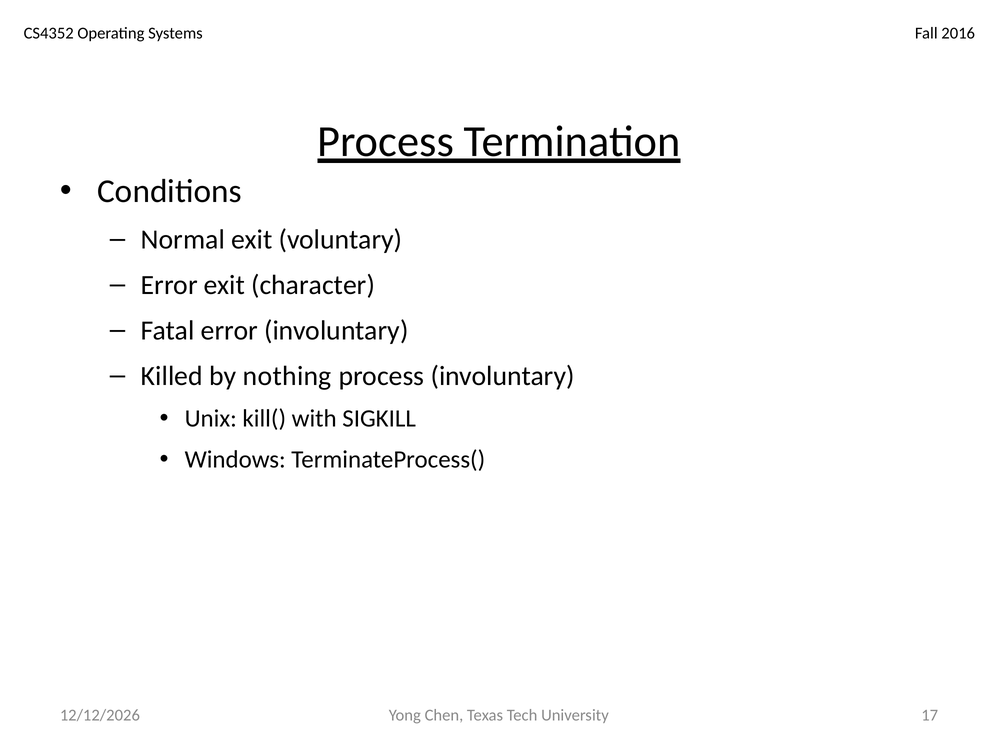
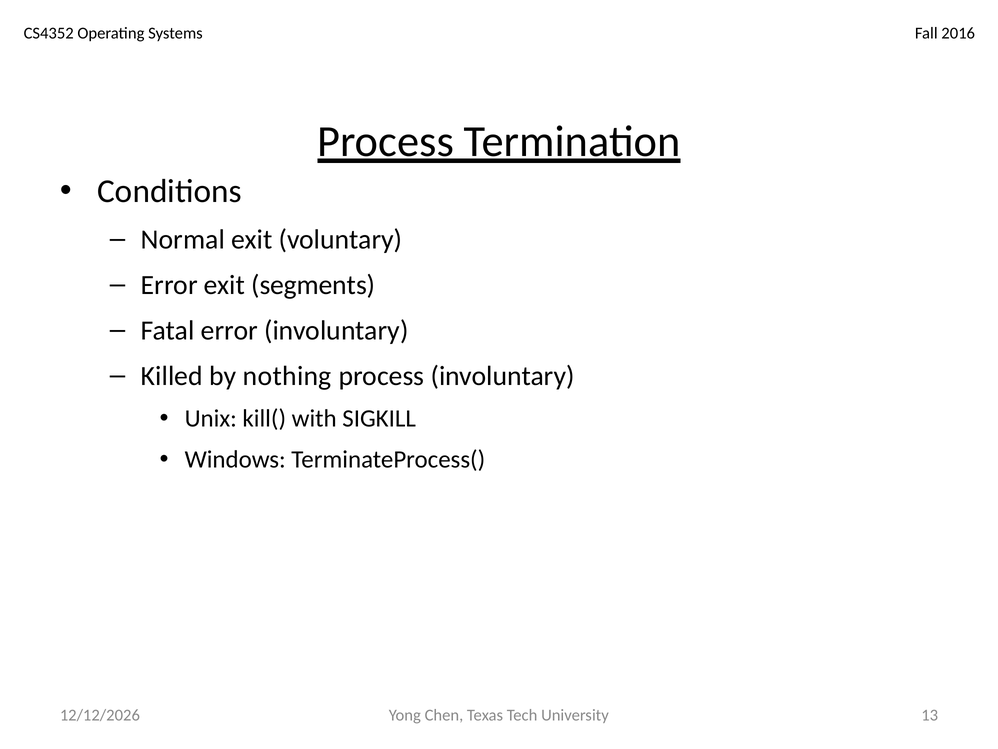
character: character -> segments (313, 285)
17: 17 -> 13 (930, 715)
